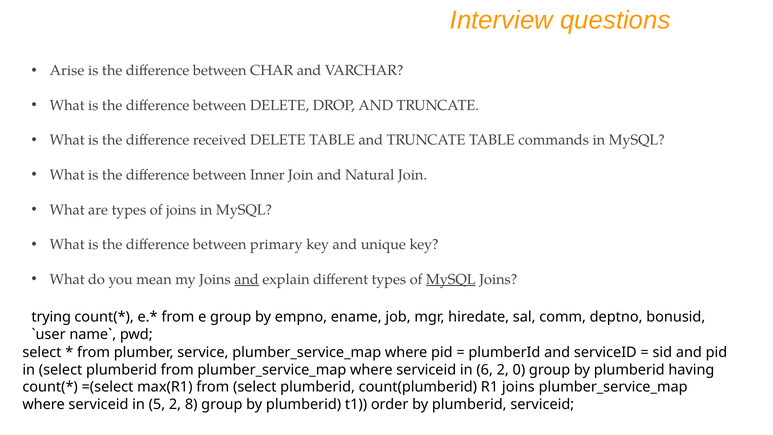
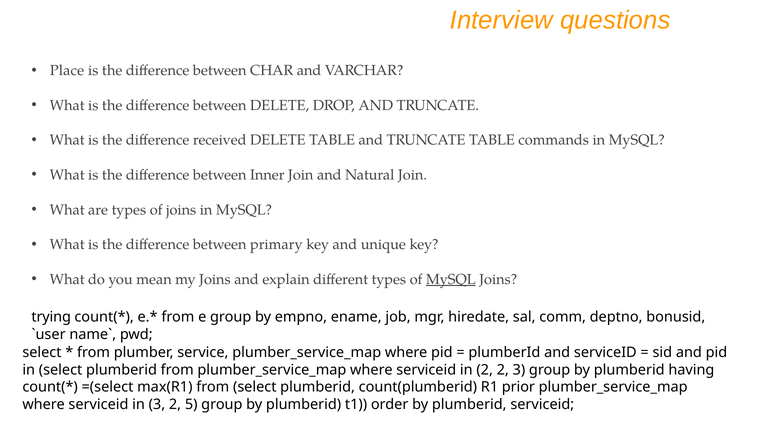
Arise: Arise -> Place (67, 71)
and underline: present -> none (247, 279)
in 6: 6 -> 2 (485, 370)
2 0: 0 -> 3 (519, 370)
R1 joins: joins -> prior (518, 387)
in 5: 5 -> 3 (157, 404)
8: 8 -> 5 (191, 404)
